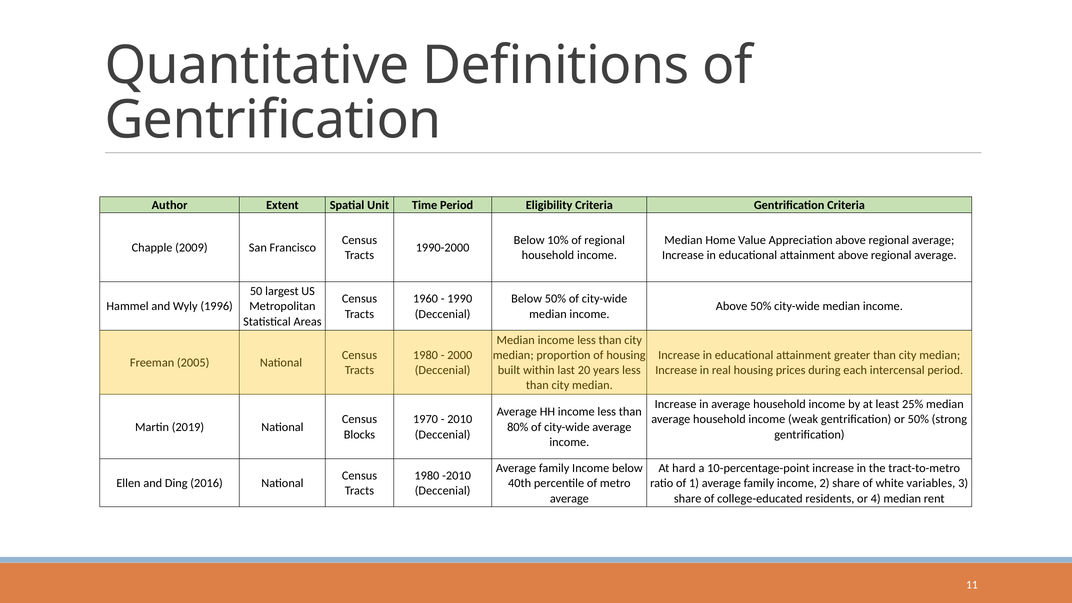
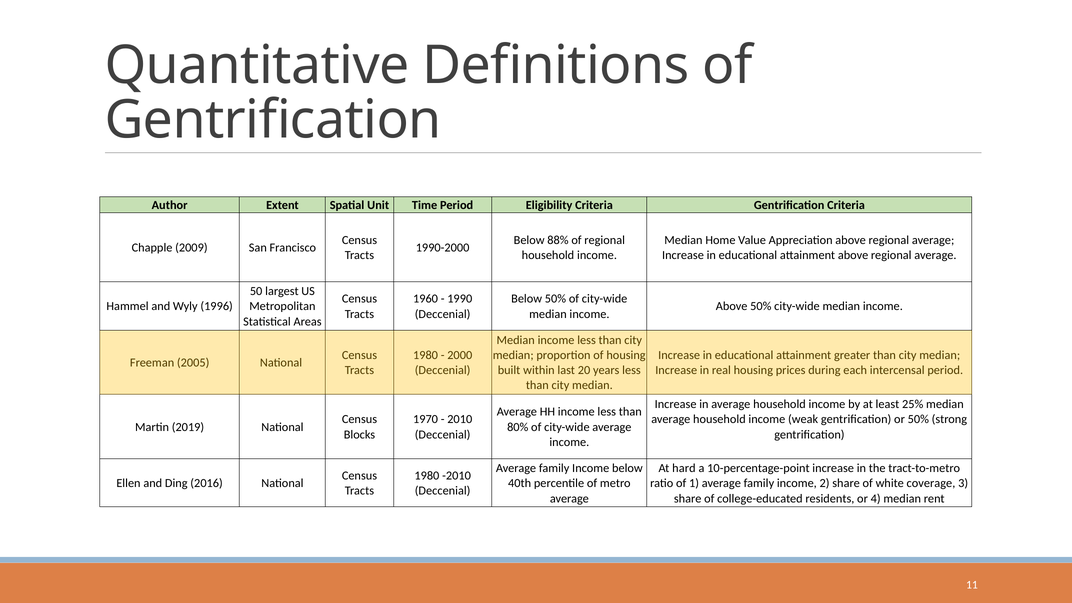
10%: 10% -> 88% (558, 240)
variables: variables -> coverage (931, 483)
